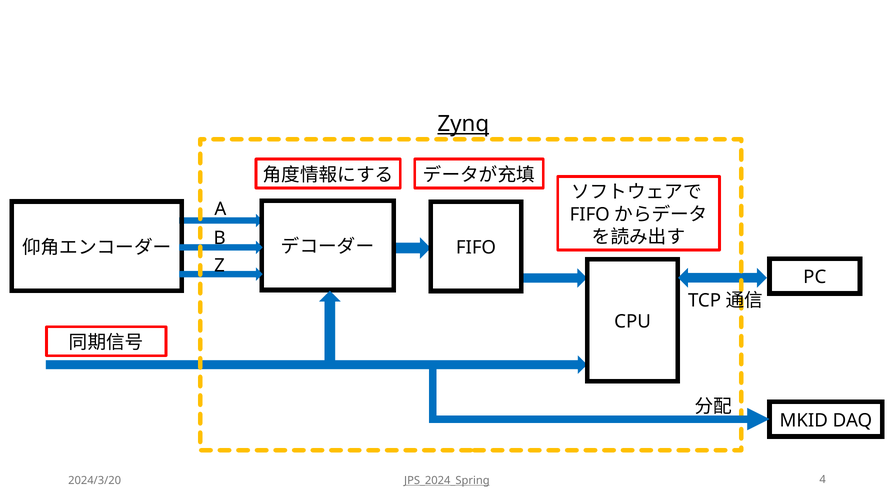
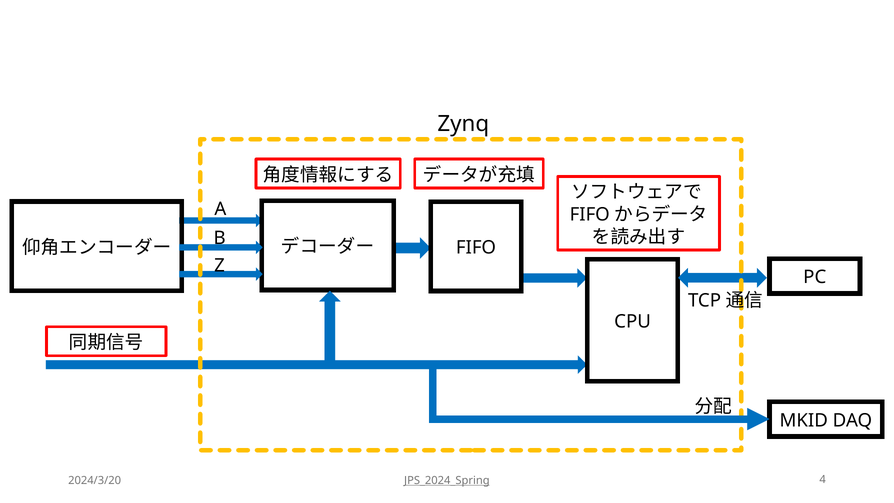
Zynq underline: present -> none (463, 124)
